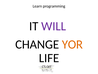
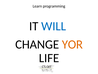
WILL colour: purple -> blue (54, 26)
